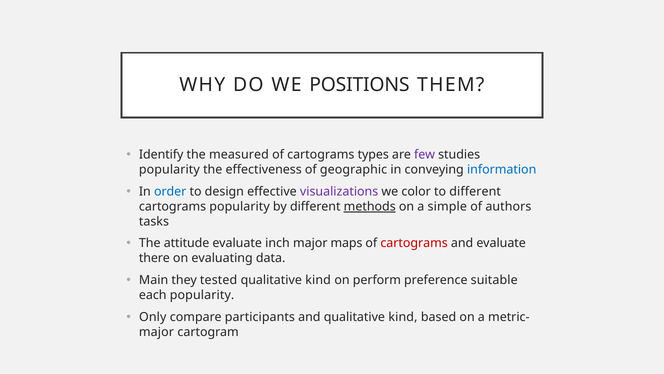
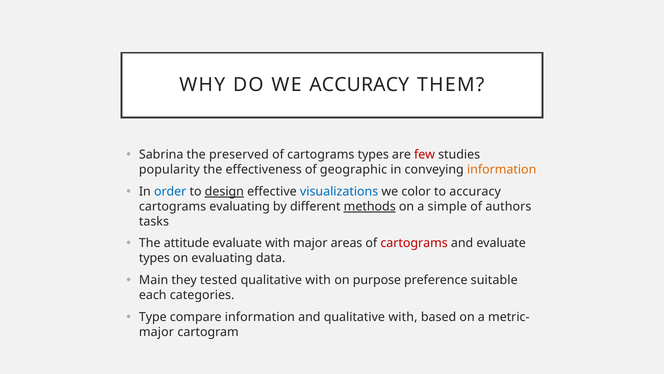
WE POSITIONS: POSITIONS -> ACCURACY (359, 85)
Identify: Identify -> Sabrina (161, 155)
measured: measured -> preserved (239, 155)
few colour: purple -> red (425, 155)
information colour: blue -> orange (502, 169)
design underline: none -> present (224, 191)
visualizations colour: purple -> blue (339, 191)
to different: different -> accuracy (475, 191)
cartograms popularity: popularity -> evaluating (240, 206)
evaluate inch: inch -> with (278, 243)
maps: maps -> areas (347, 243)
there: there -> types (154, 258)
kind: kind -> with (318, 280)
perform: perform -> purpose (377, 280)
each popularity: popularity -> categories (202, 295)
Only: Only -> Type (153, 317)
compare participants: participants -> information (260, 317)
and qualitative kind: kind -> with (403, 317)
